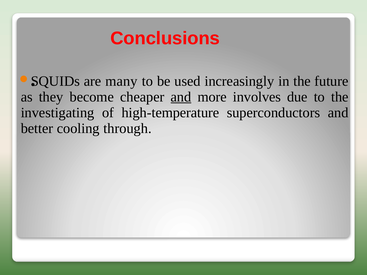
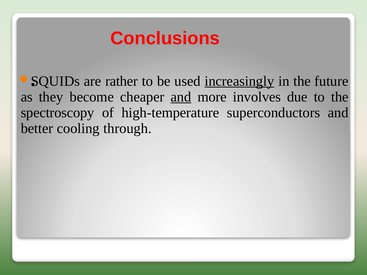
many: many -> rather (122, 81)
increasingly underline: none -> present (239, 81)
investigating: investigating -> spectroscopy (58, 113)
